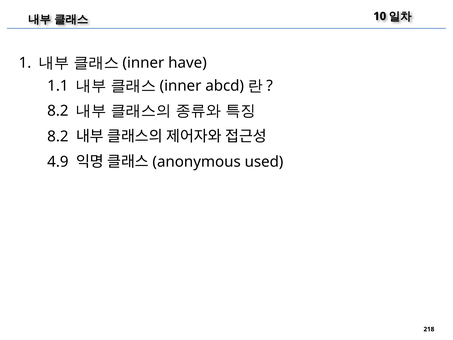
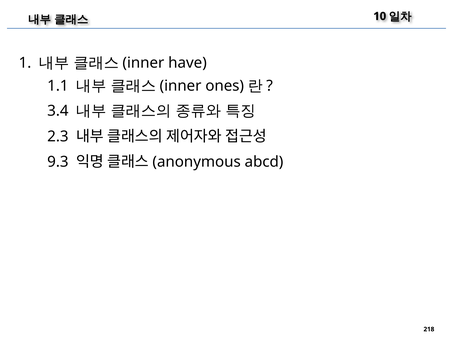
abcd: abcd -> ones (225, 86)
8.2: 8.2 -> 3.4 (58, 111)
8.2: 8.2 -> 2.3 (58, 136)
4.9: 4.9 -> 9.3 (58, 162)
used: used -> abcd (264, 162)
